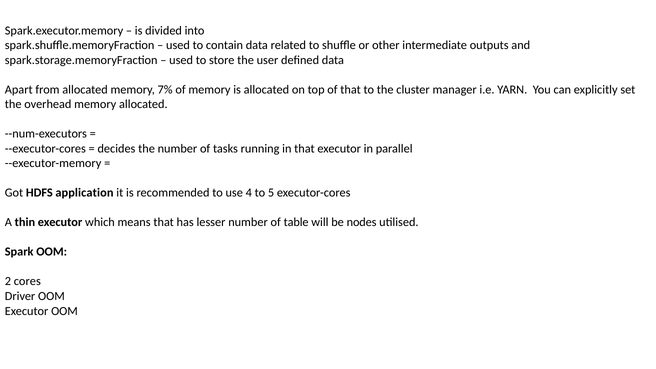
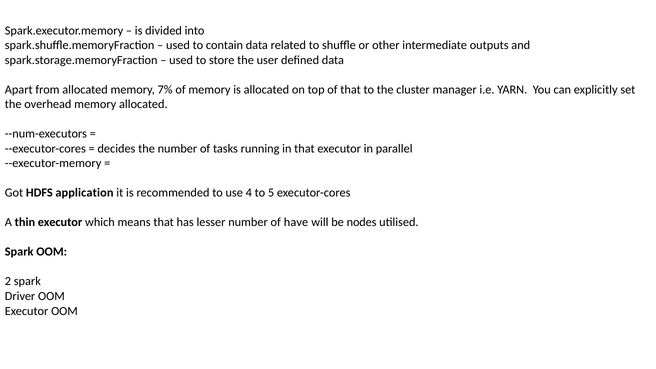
table: table -> have (296, 222)
2 cores: cores -> spark (27, 281)
